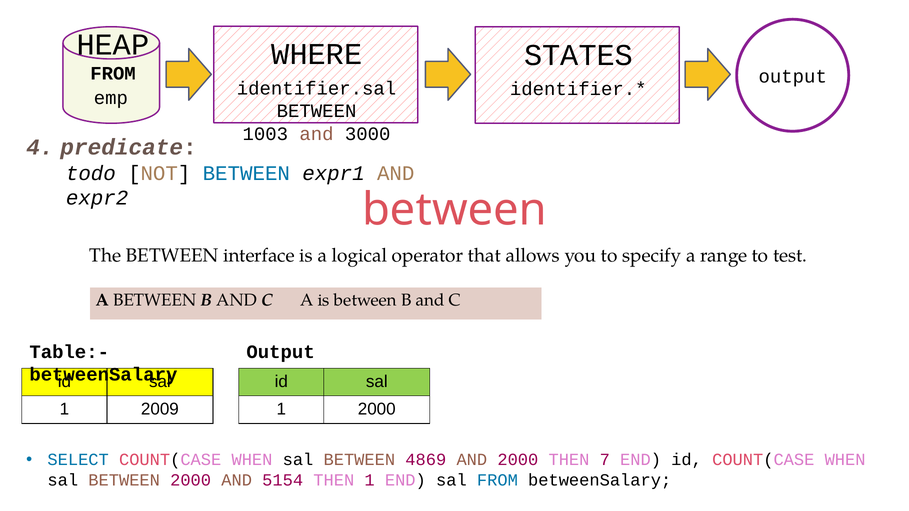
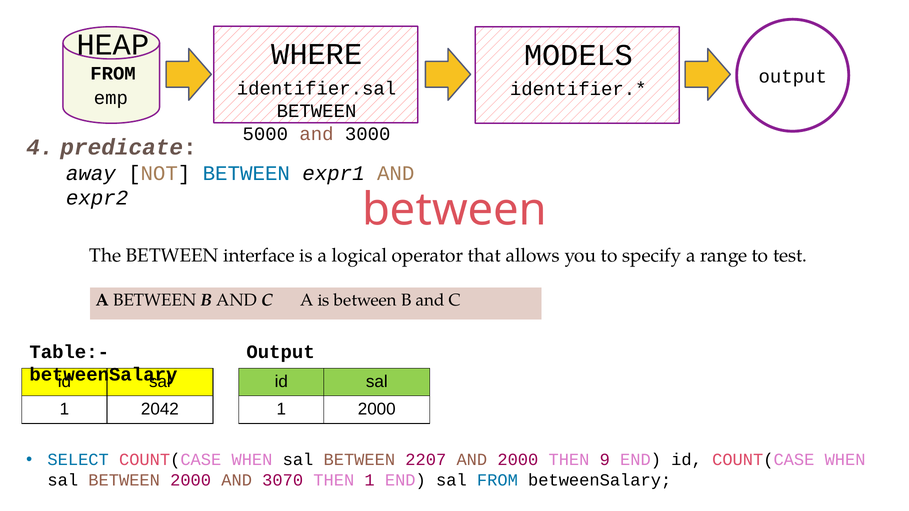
STATES: STATES -> MODELS (579, 55)
1003: 1003 -> 5000 (265, 134)
todo: todo -> away (91, 173)
2009: 2009 -> 2042 (160, 409)
4869: 4869 -> 2207 (426, 460)
7: 7 -> 9 (605, 460)
5154: 5154 -> 3070 (283, 481)
